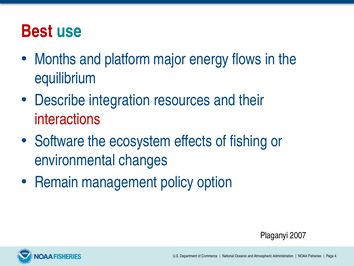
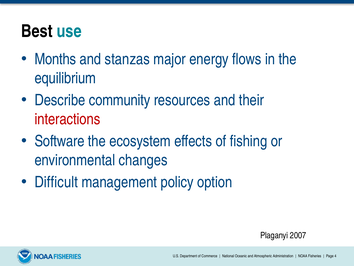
Best colour: red -> black (37, 31)
platform: platform -> stanzas (127, 59)
integration: integration -> community (120, 100)
Remain: Remain -> Difficult (56, 182)
